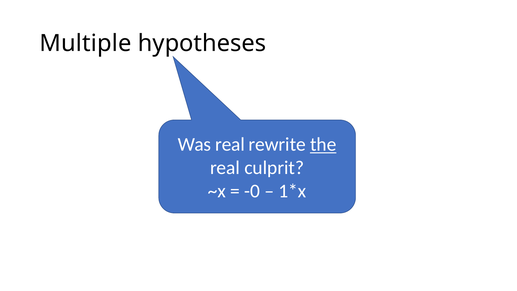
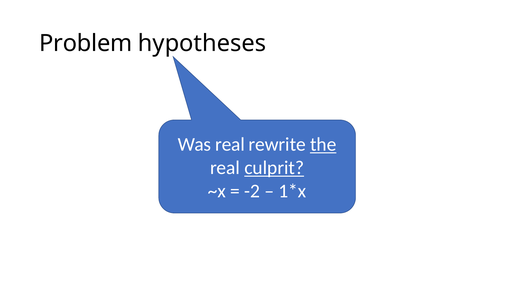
Multiple: Multiple -> Problem (86, 43)
culprit underline: none -> present (274, 168)
-0: -0 -> -2 (252, 191)
